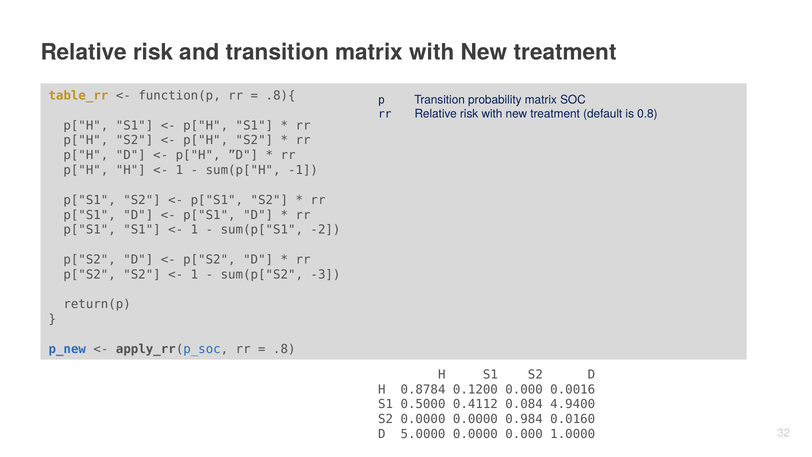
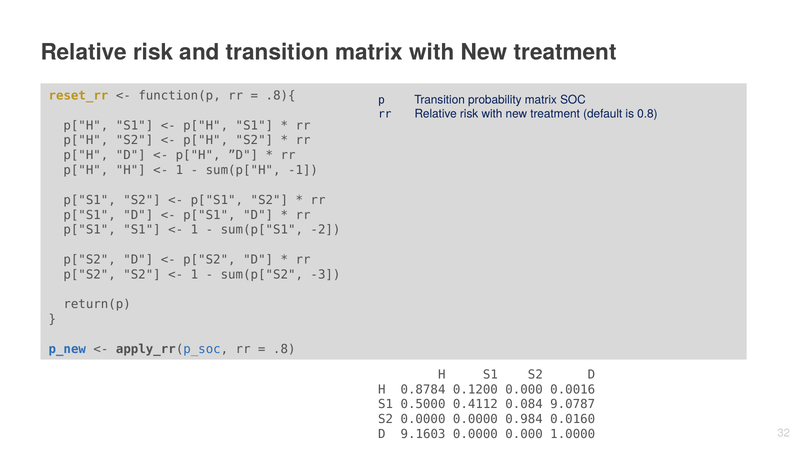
table_rr: table_rr -> reset_rr (78, 96)
4.9400: 4.9400 -> 9.0787 (573, 404)
5.0000: 5.0000 -> 9.1603 (423, 434)
